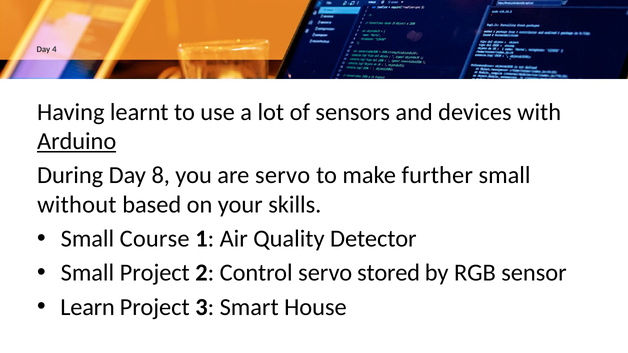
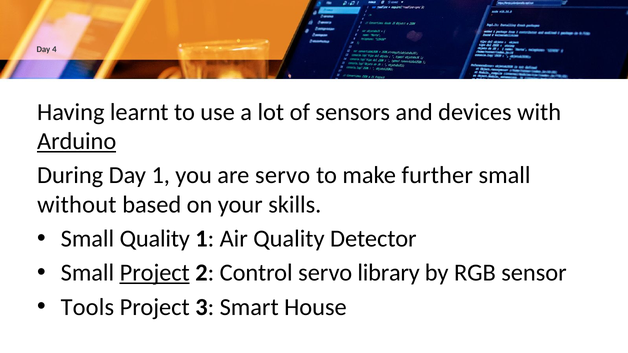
Day 8: 8 -> 1 (161, 176)
Small Course: Course -> Quality (155, 239)
Project underline: none -> present (155, 273)
stored: stored -> library (389, 273)
Learn: Learn -> Tools (87, 307)
